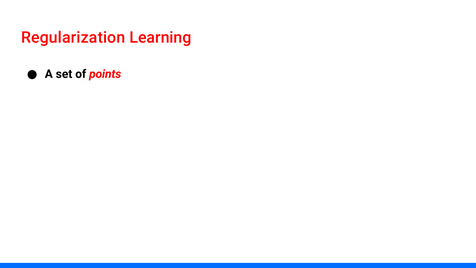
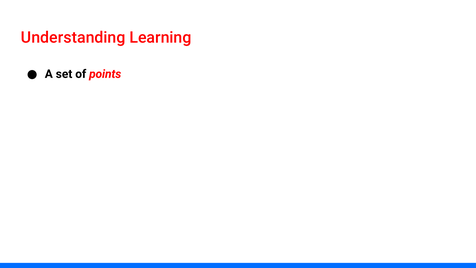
Regularization: Regularization -> Understanding (73, 37)
